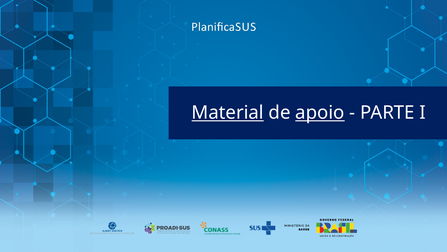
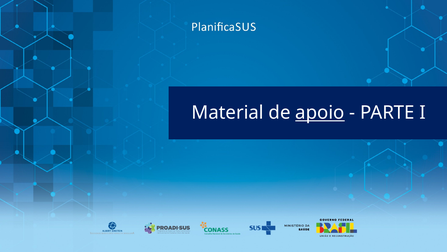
Material underline: present -> none (228, 112)
